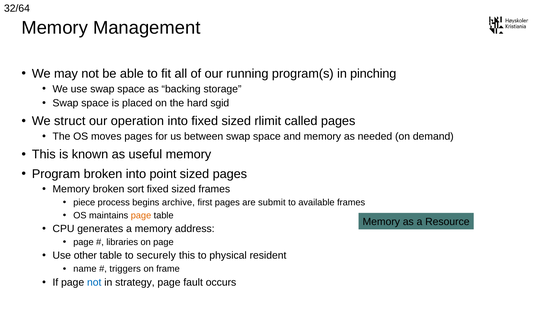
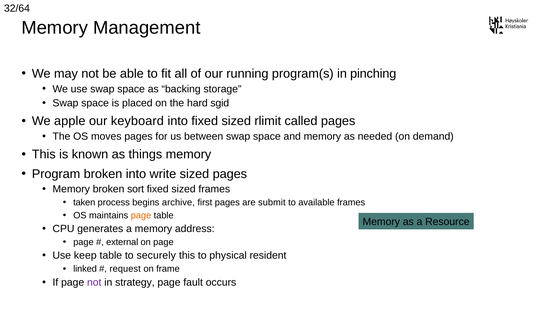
struct: struct -> apple (70, 121)
operation: operation -> keyboard (137, 121)
useful: useful -> things (145, 155)
point: point -> write (163, 174)
piece: piece -> taken (84, 203)
libraries: libraries -> external (122, 243)
other: other -> keep (85, 256)
name: name -> linked (85, 269)
triggers: triggers -> request (125, 269)
not colour: blue -> purple (94, 283)
